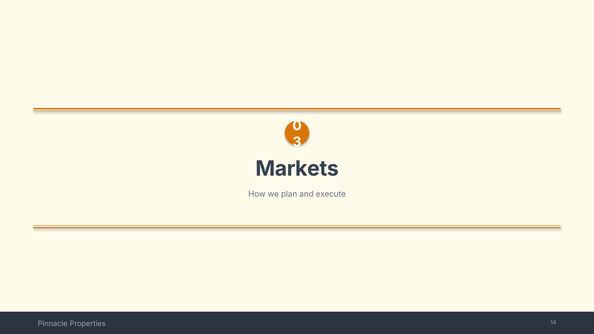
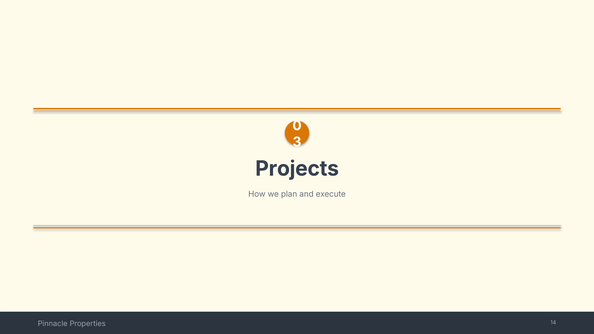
Markets: Markets -> Projects (297, 169)
